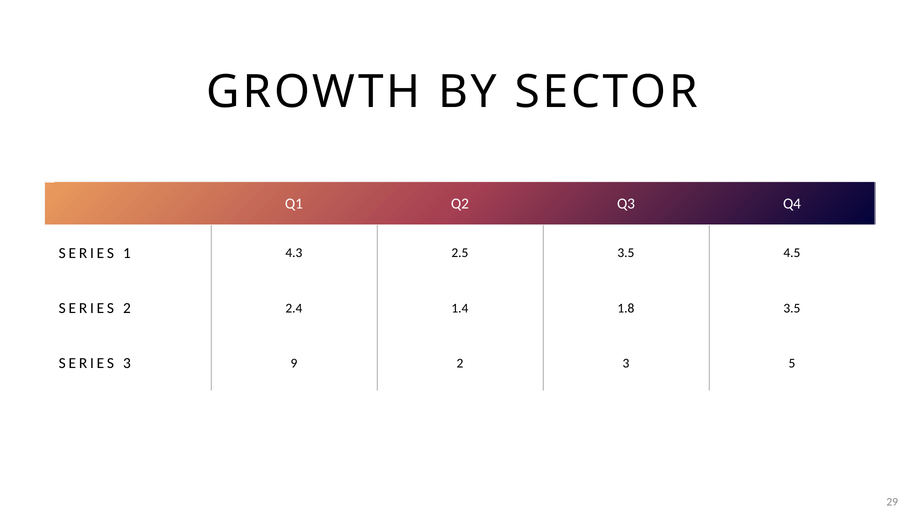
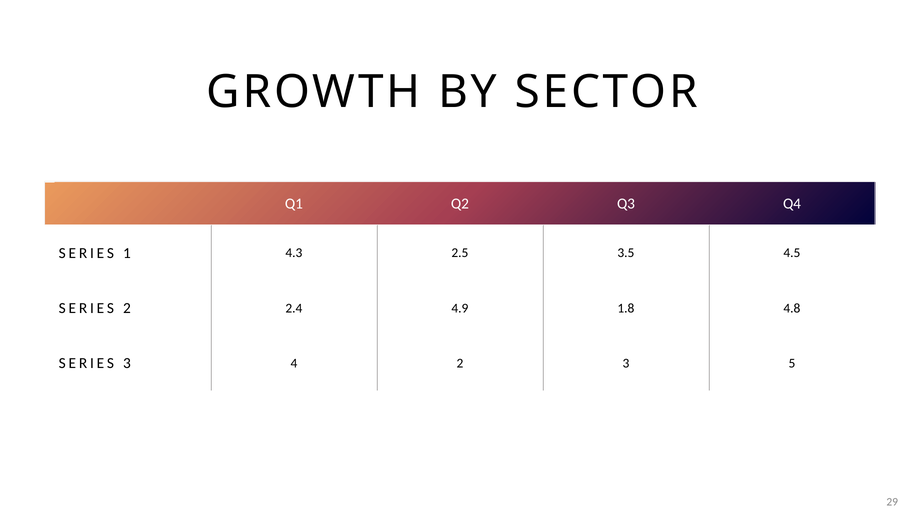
1.4: 1.4 -> 4.9 (460, 308)
1.8 3.5: 3.5 -> 4.8 (792, 308)
9: 9 -> 4 (294, 364)
